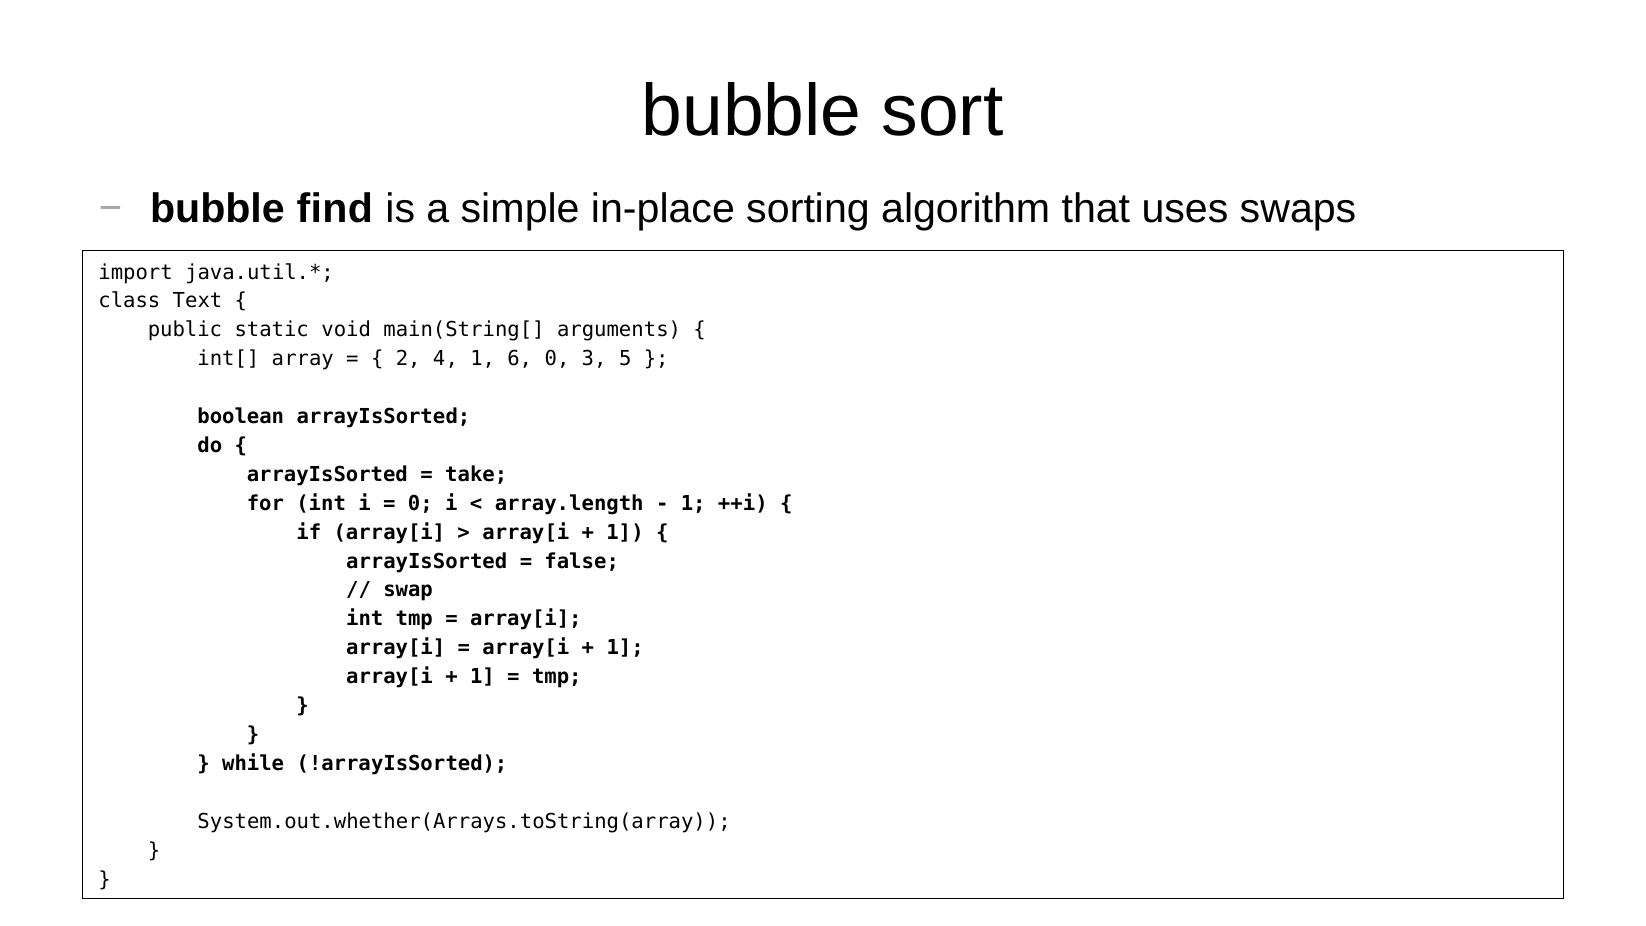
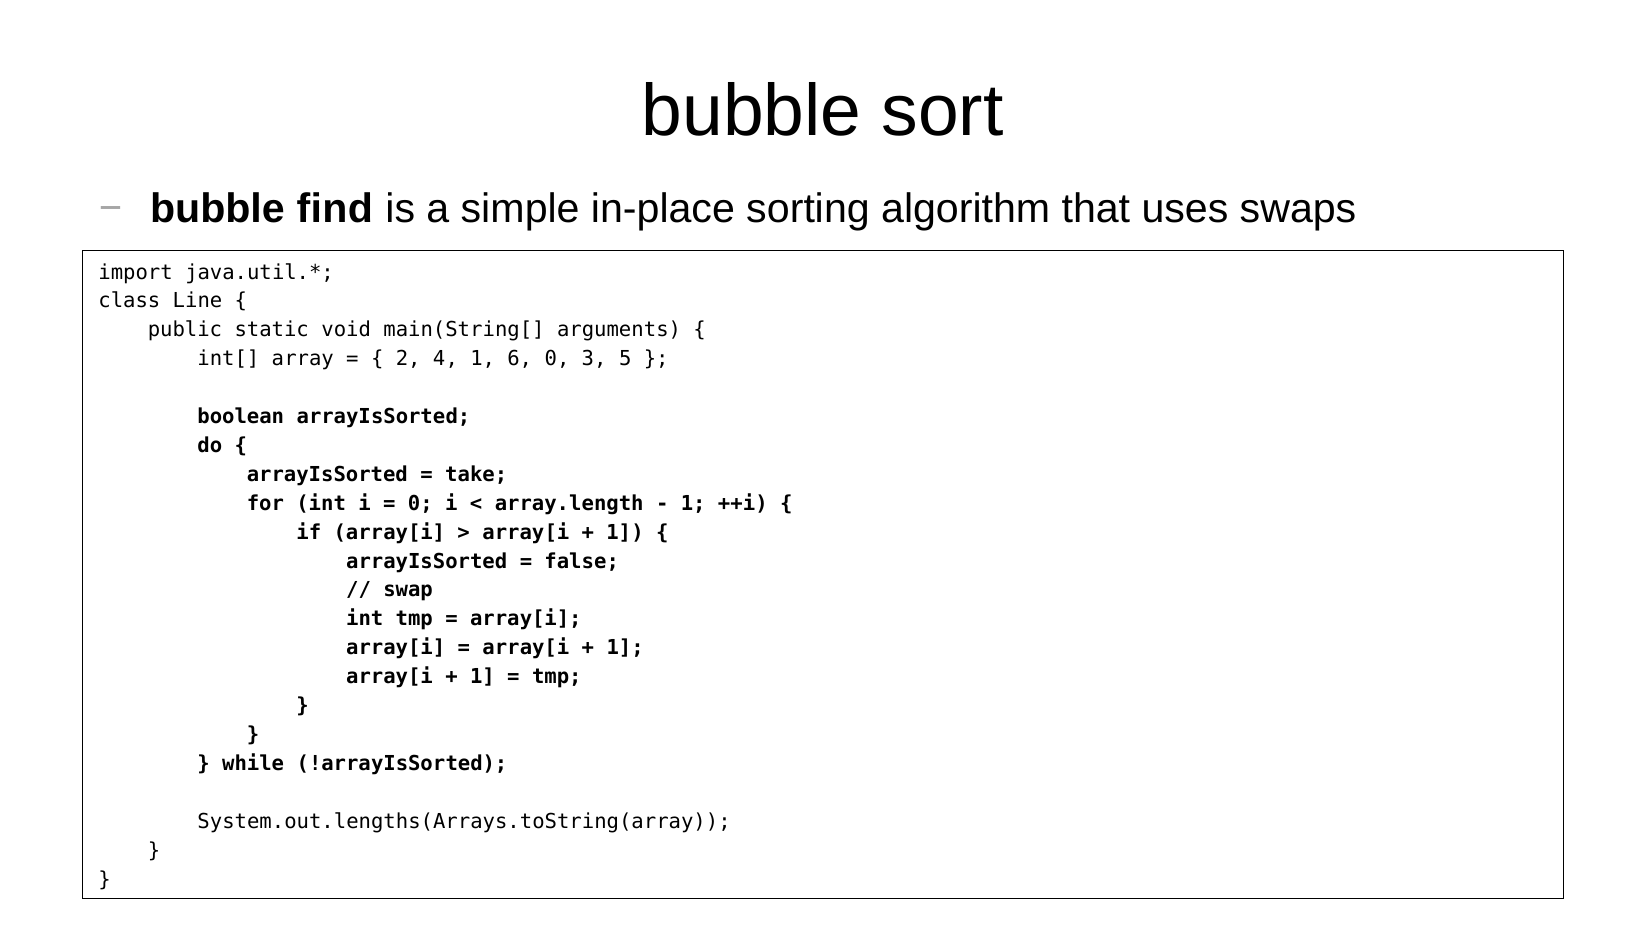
Text: Text -> Line (197, 301)
System.out.whether(Arrays.toString(array: System.out.whether(Arrays.toString(array -> System.out.lengths(Arrays.toString(array (464, 821)
